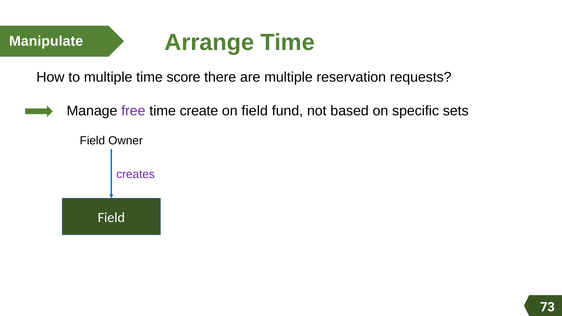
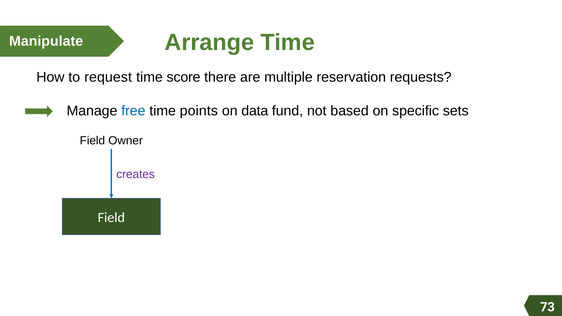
to multiple: multiple -> request (108, 77)
free colour: purple -> blue (133, 111)
create: create -> points (199, 111)
on field: field -> data (255, 111)
